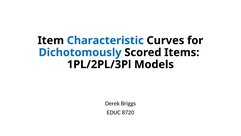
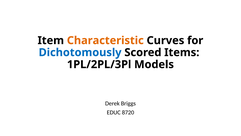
Characteristic colour: blue -> orange (105, 40)
